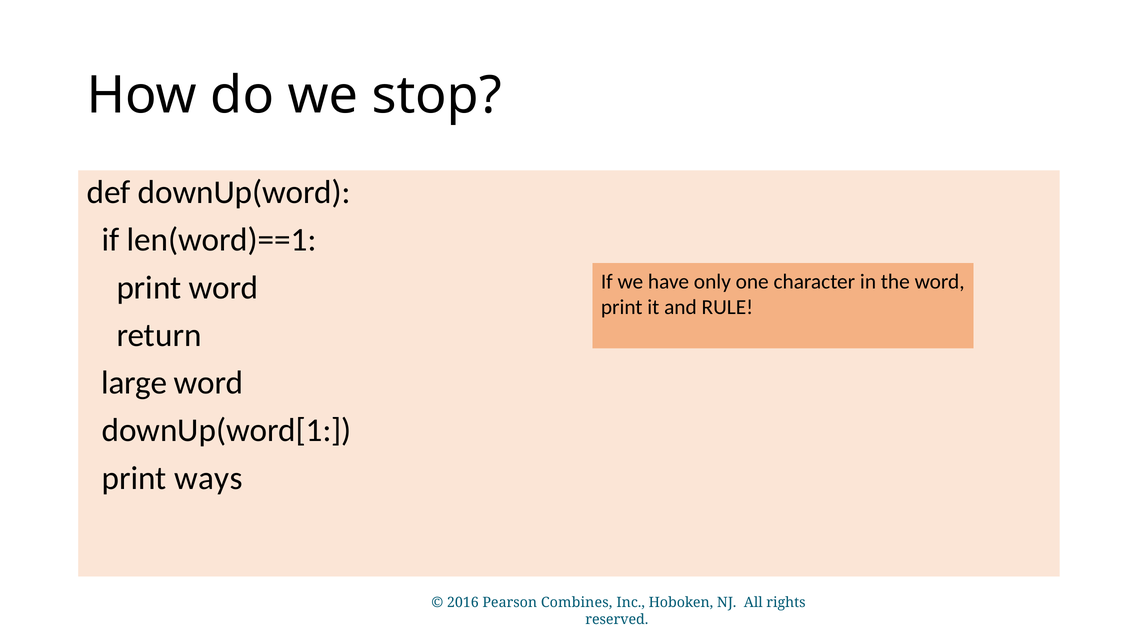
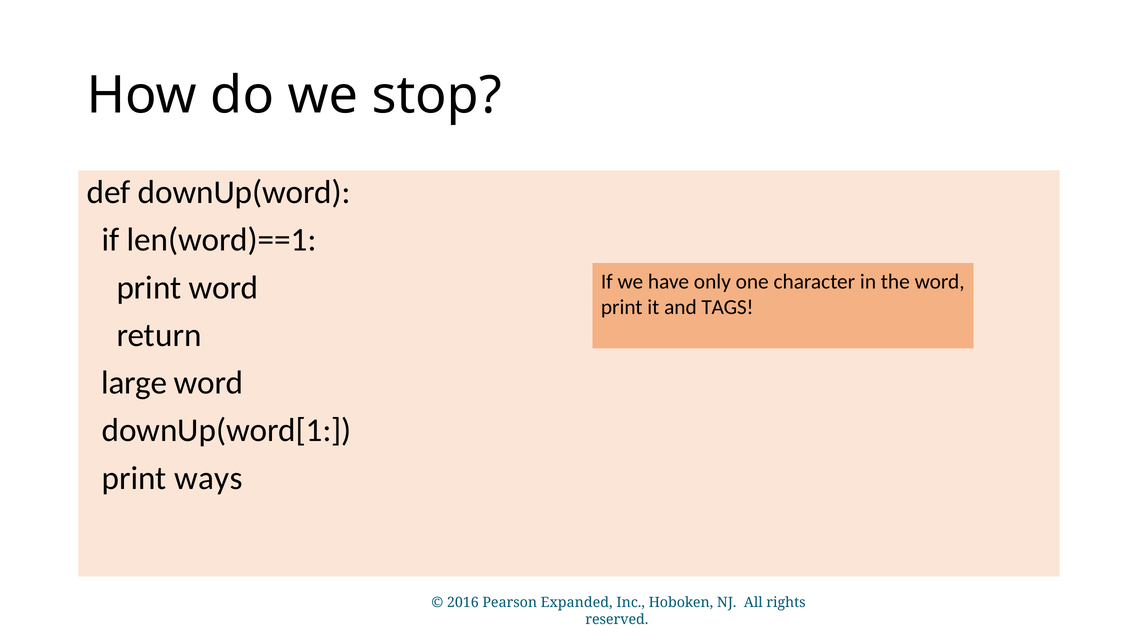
RULE: RULE -> TAGS (727, 307)
Combines: Combines -> Expanded (577, 603)
